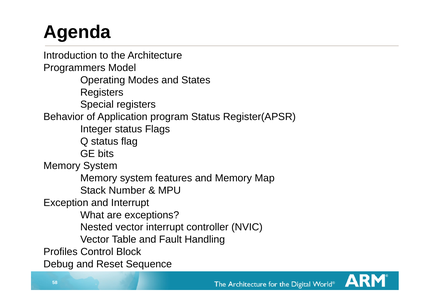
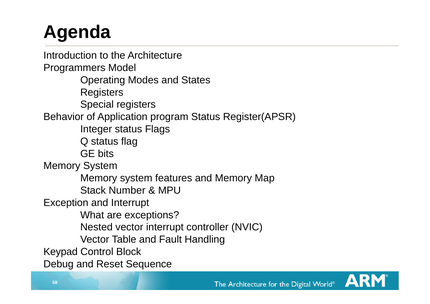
Profiles: Profiles -> Keypad (61, 252)
